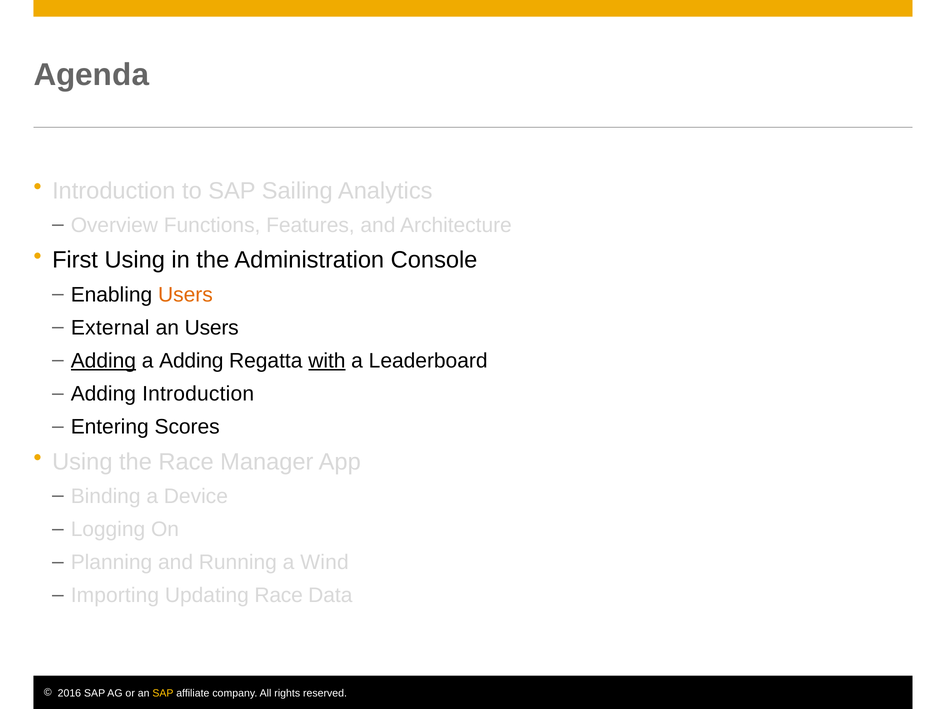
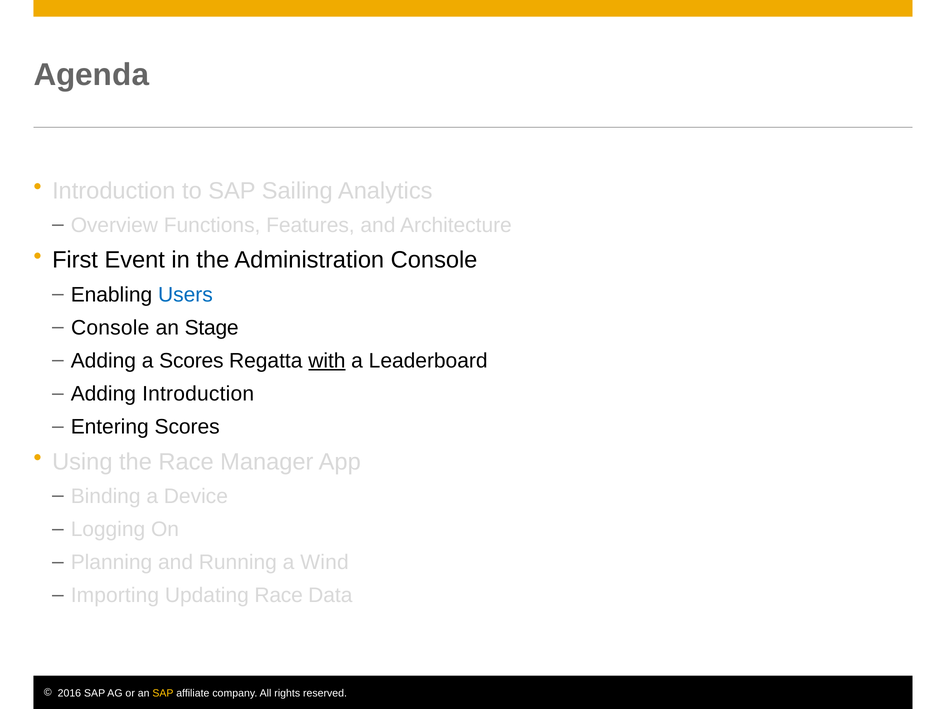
First Using: Using -> Event (135, 260)
Users colour: orange -> blue (185, 295)
External: External -> Console (110, 328)
an Users: Users -> Stage (212, 328)
Adding underline: present -> none (103, 361)
a Adding: Adding -> Scores (191, 361)
